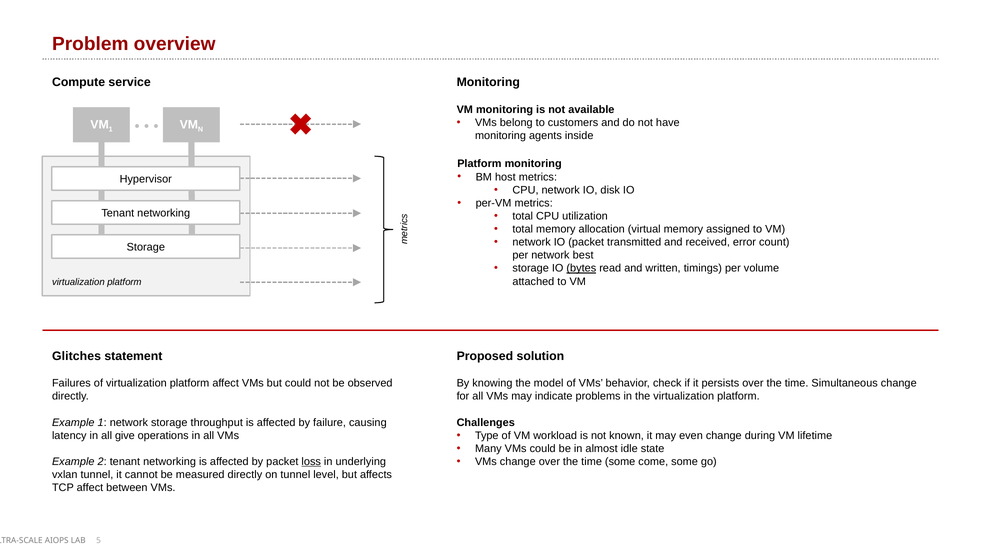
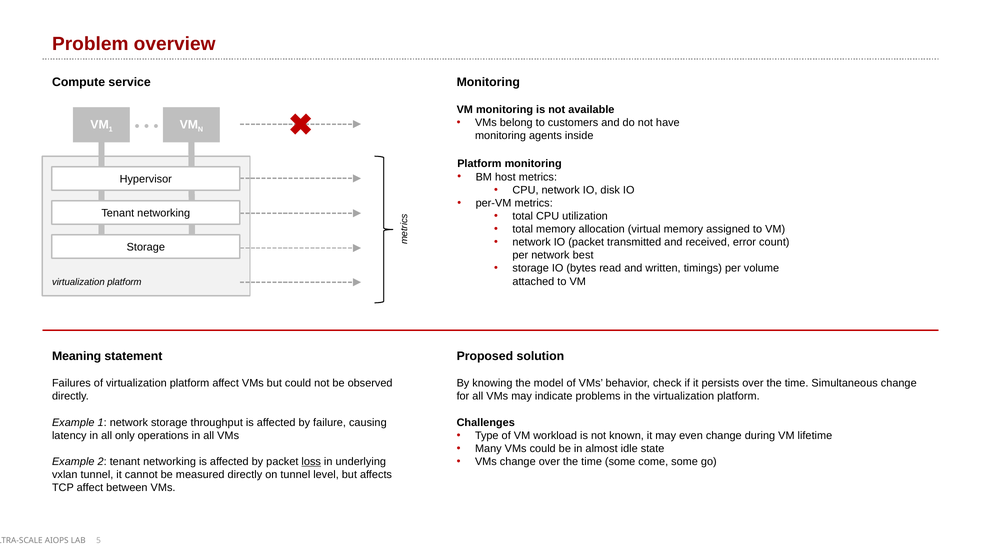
bytes underline: present -> none (581, 268)
Glitches: Glitches -> Meaning (77, 356)
give: give -> only (125, 435)
